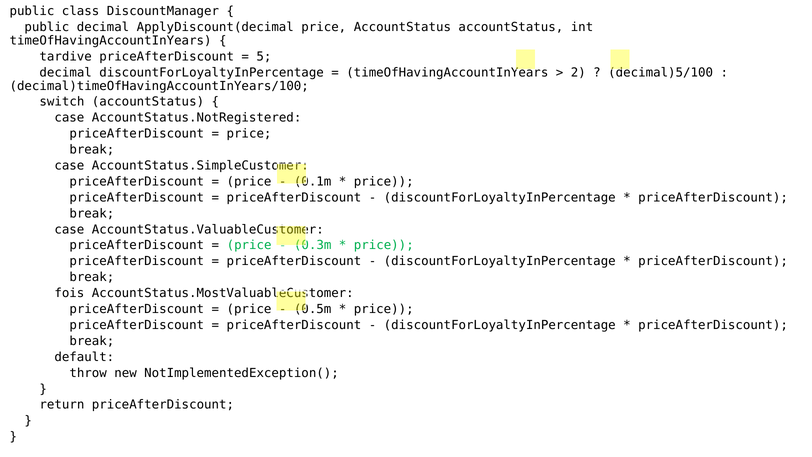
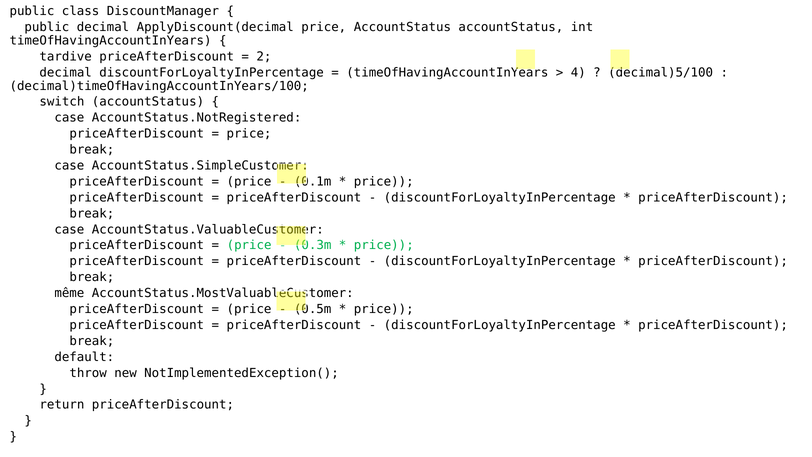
5: 5 -> 2 (264, 56)
2: 2 -> 4 (578, 72)
fois: fois -> même (69, 293)
